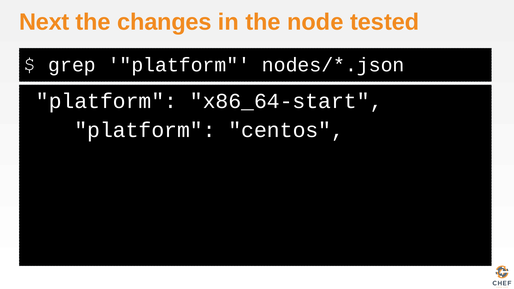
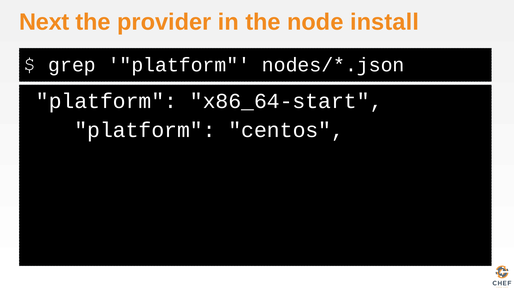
changes: changes -> provider (164, 22)
tested: tested -> install (385, 22)
